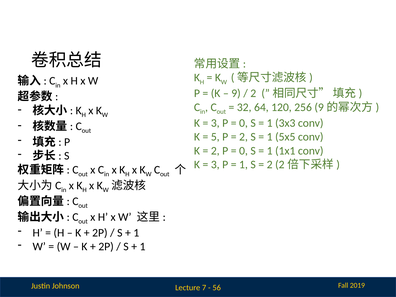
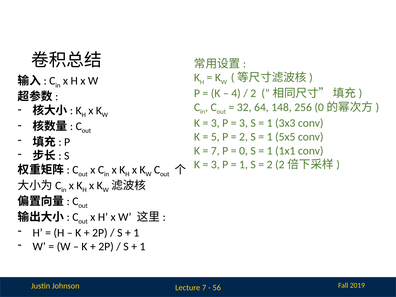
9: 9 -> 4 (236, 93)
120: 120 -> 148 (281, 107)
256 9: 9 -> 0 (319, 107)
0: 0 -> 3 (243, 123)
2: 2 -> 7 (215, 151)
